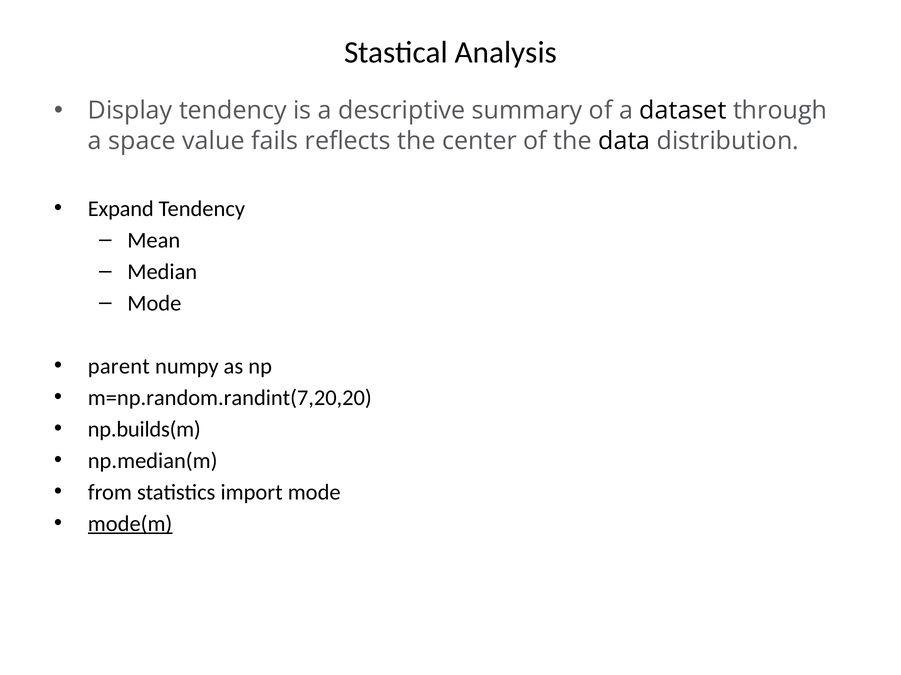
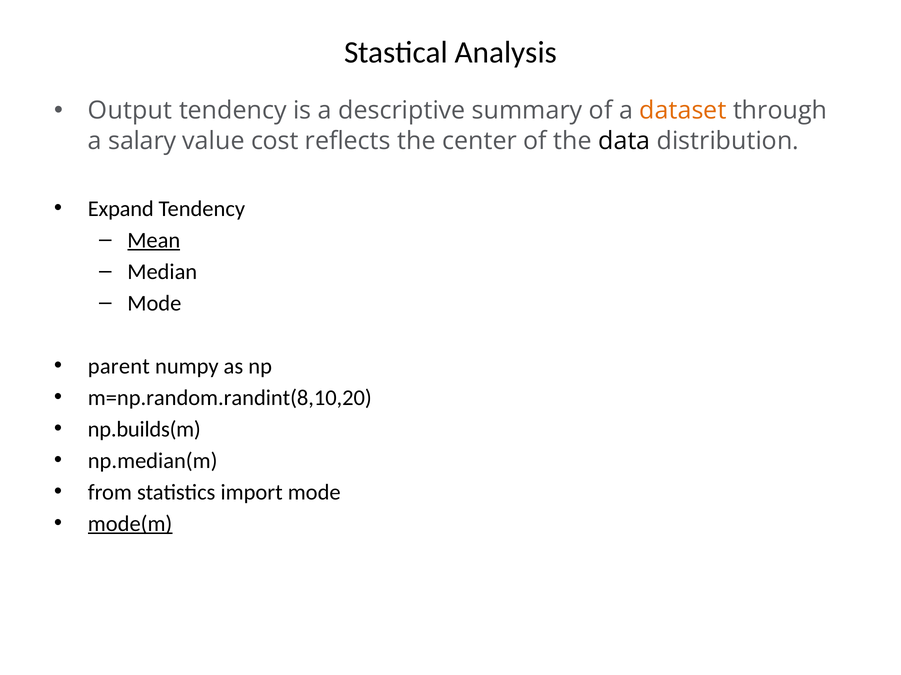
Display: Display -> Output (130, 111)
dataset colour: black -> orange (683, 111)
space: space -> salary (142, 141)
fails: fails -> cost (275, 141)
Mean underline: none -> present (154, 240)
m=np.random.randint(7,20,20: m=np.random.randint(7,20,20 -> m=np.random.randint(8,10,20 (230, 398)
